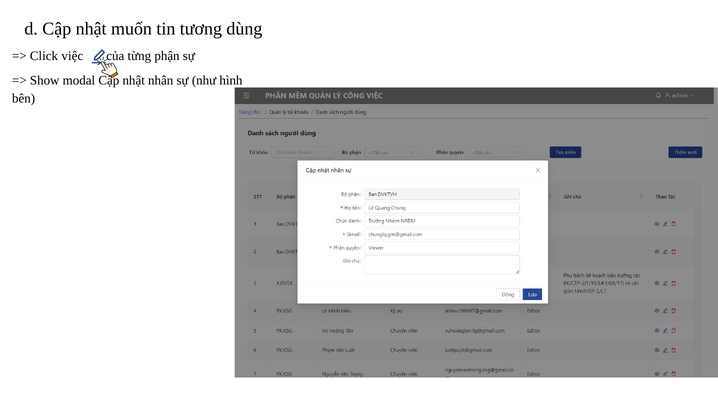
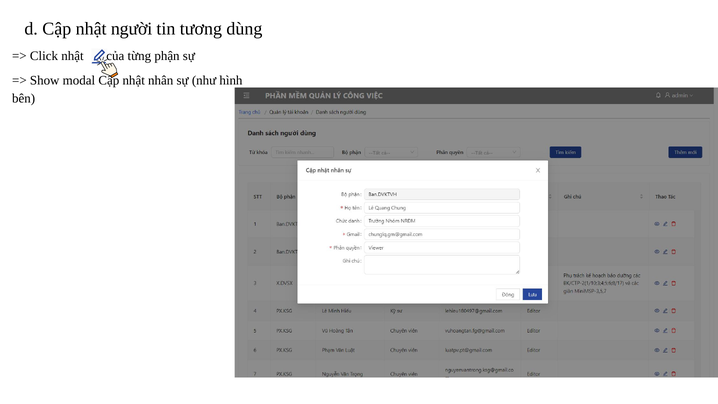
muốn: muốn -> người (132, 29)
Click việc: việc -> nhật (72, 56)
